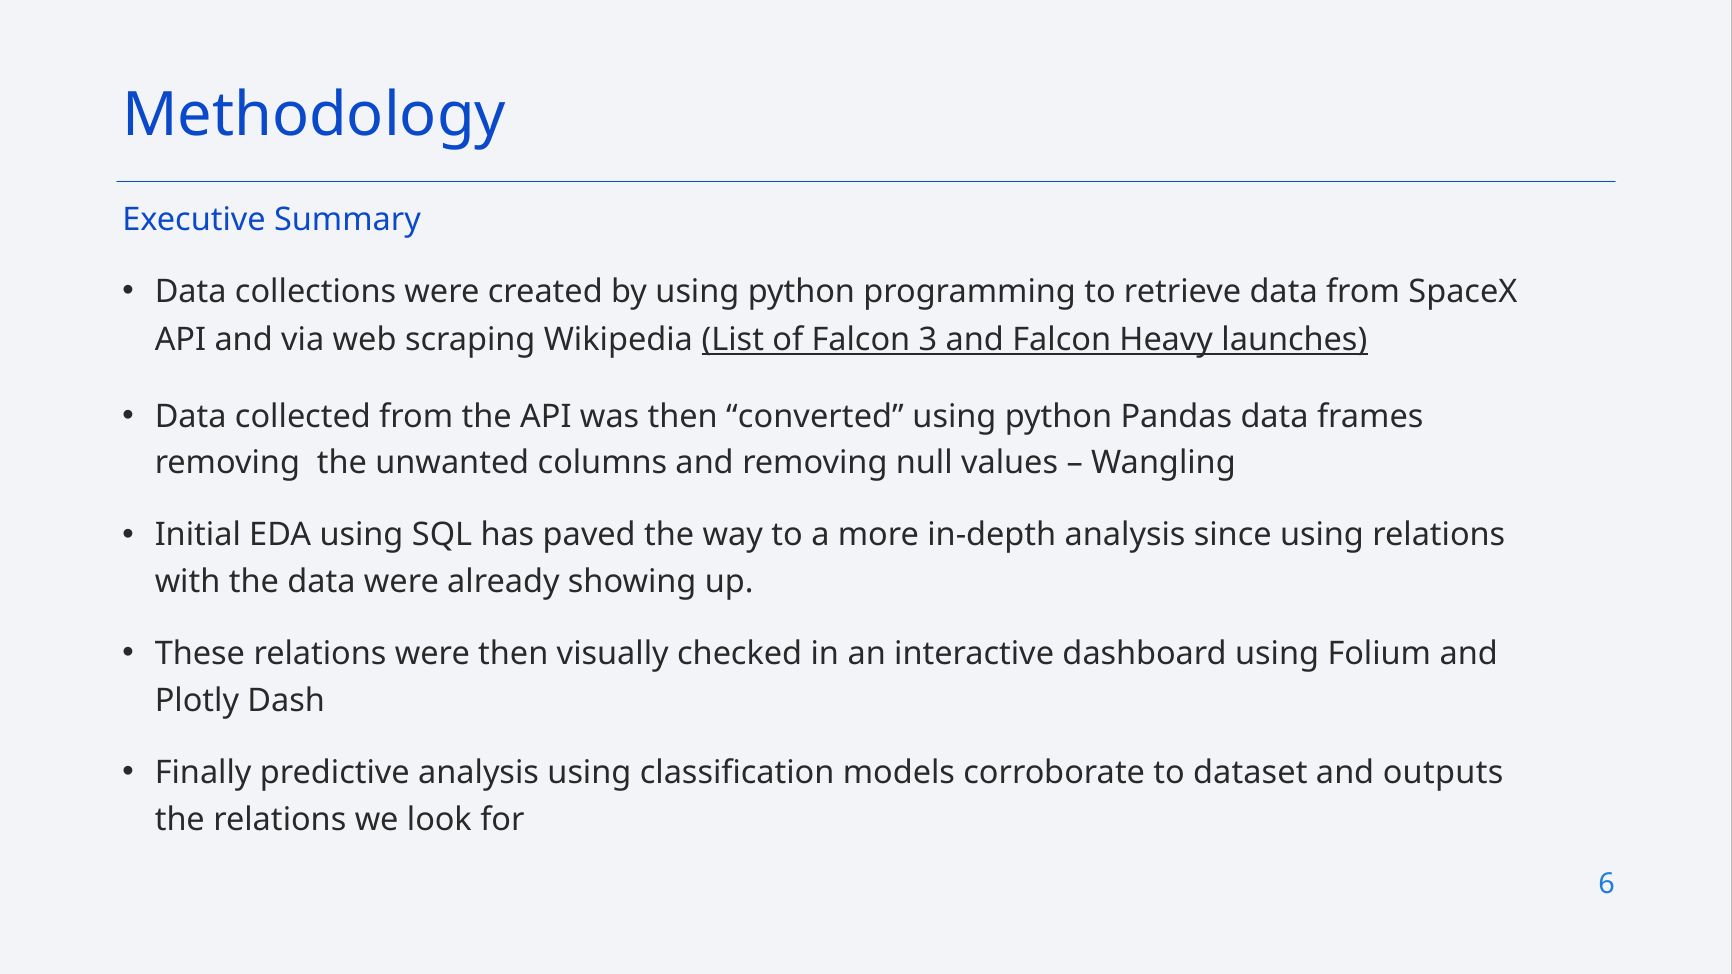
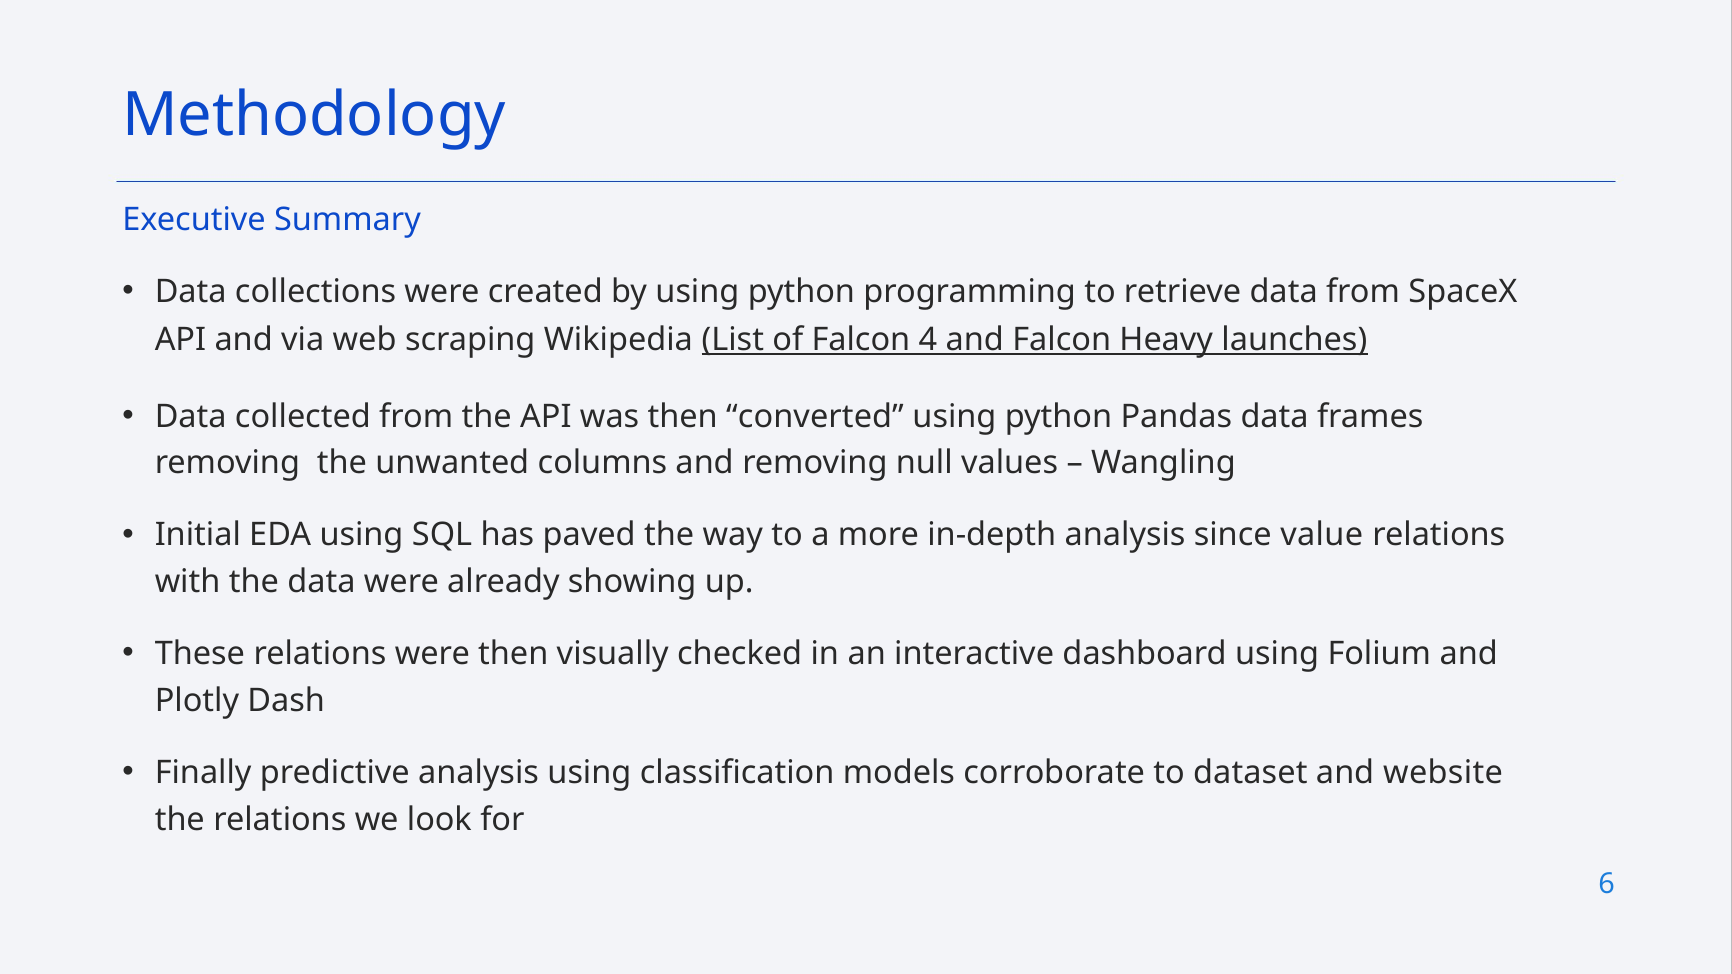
3: 3 -> 4 (928, 339)
since using: using -> value (1322, 535)
outputs: outputs -> website (1443, 773)
